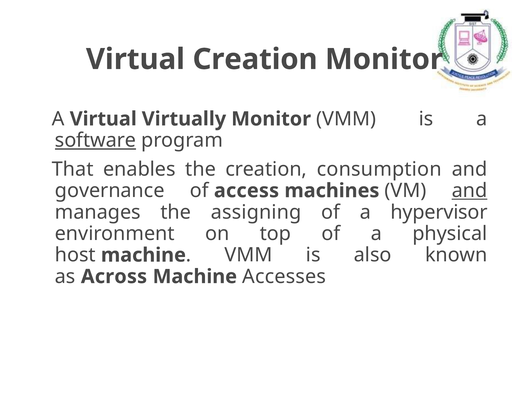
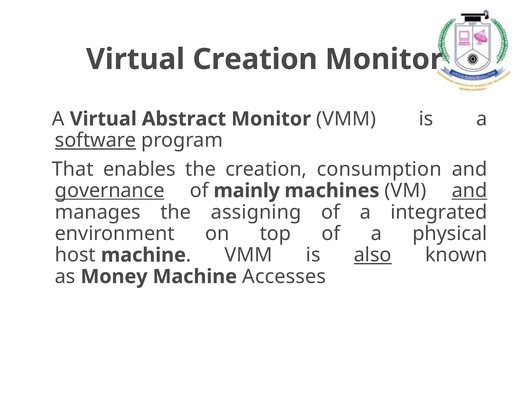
Virtually: Virtually -> Abstract (184, 119)
governance underline: none -> present (110, 191)
access: access -> mainly (247, 191)
hypervisor: hypervisor -> integrated (439, 212)
also underline: none -> present (373, 255)
Across: Across -> Money (114, 276)
